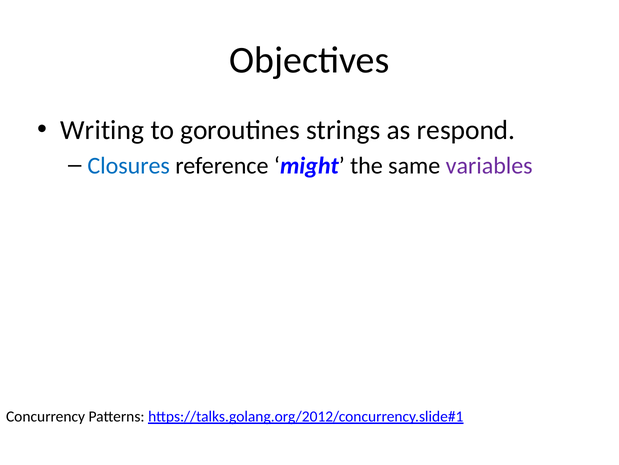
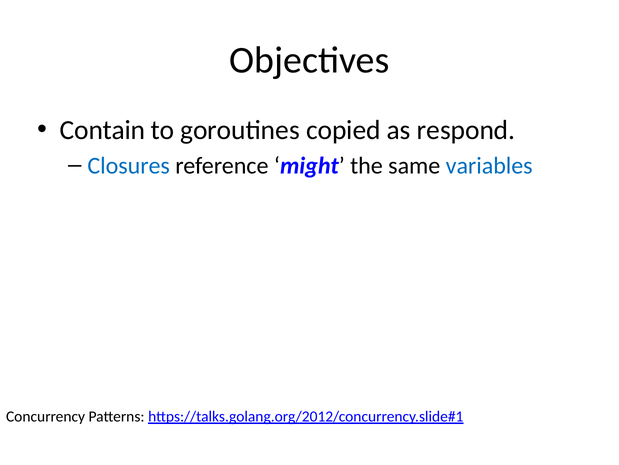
Writing: Writing -> Contain (102, 130)
strings: strings -> copied (343, 130)
variables colour: purple -> blue (489, 165)
